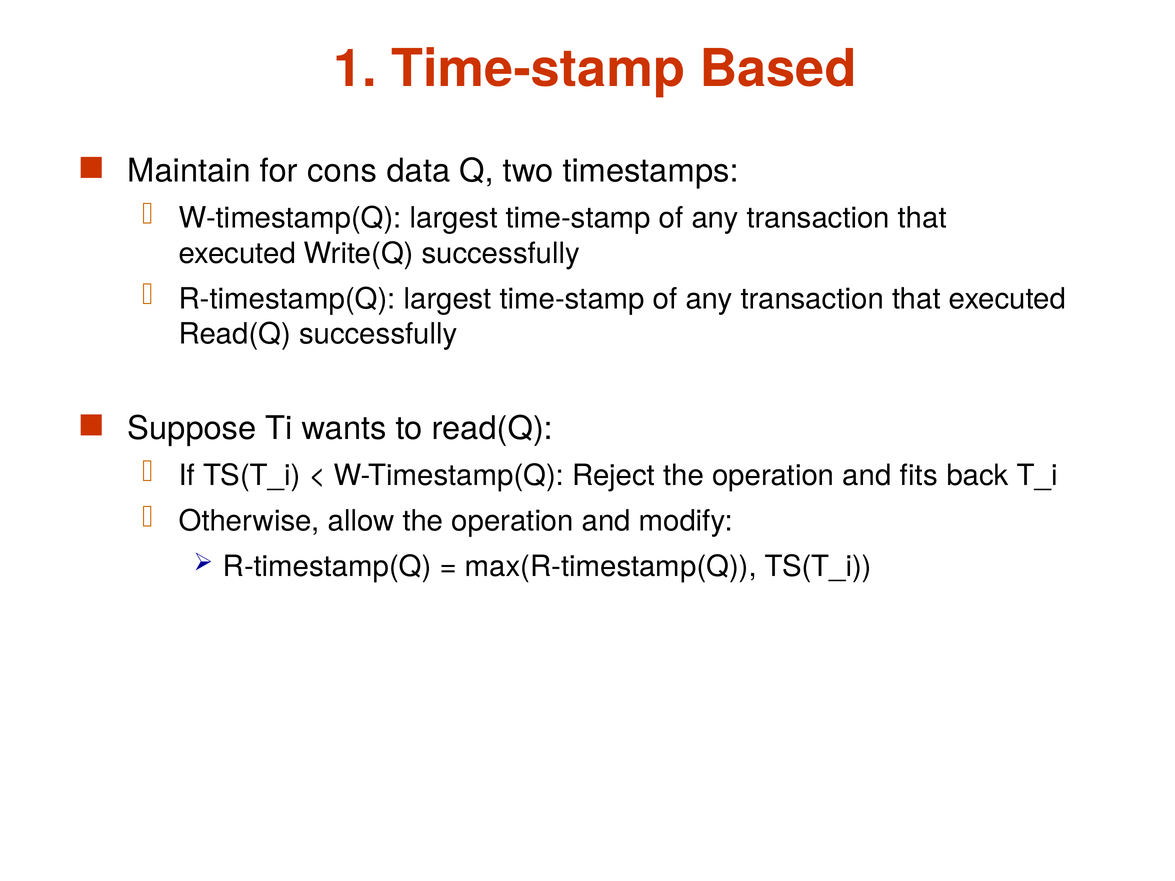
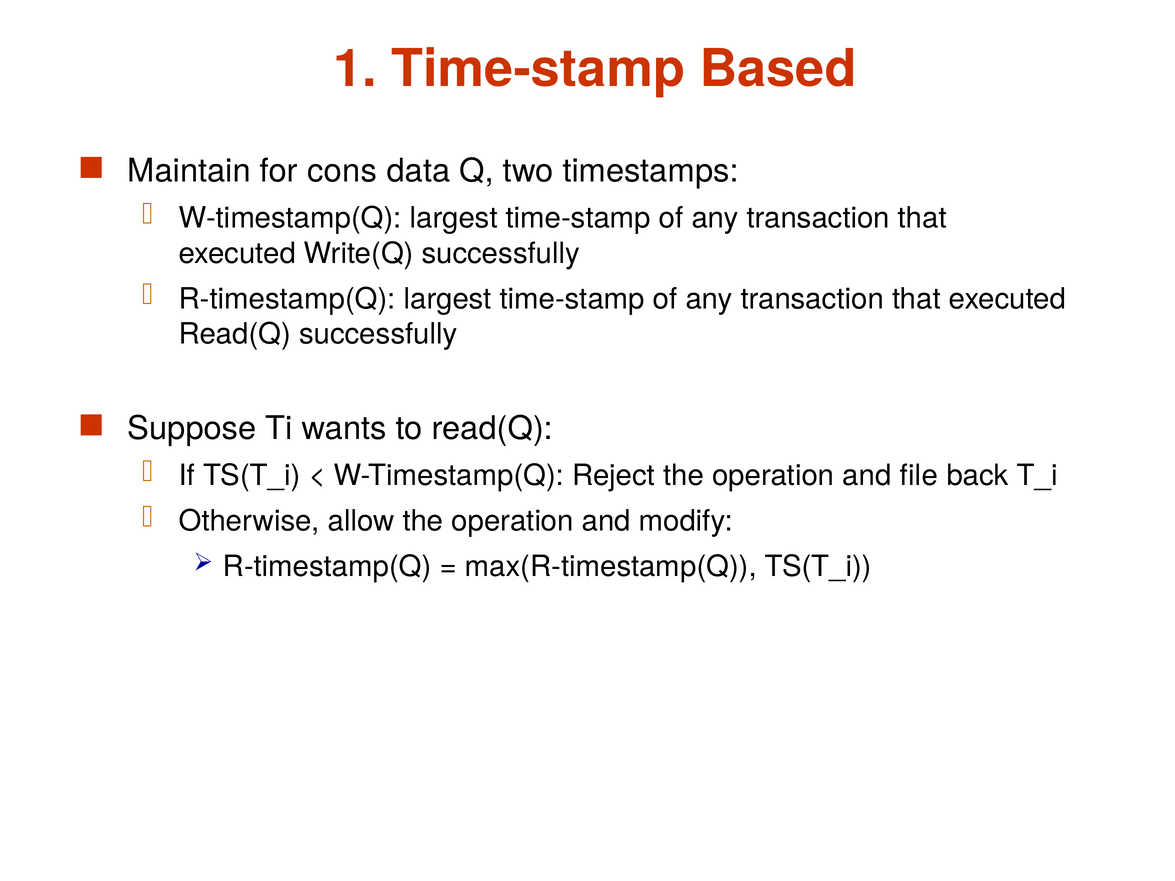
fits: fits -> file (919, 476)
